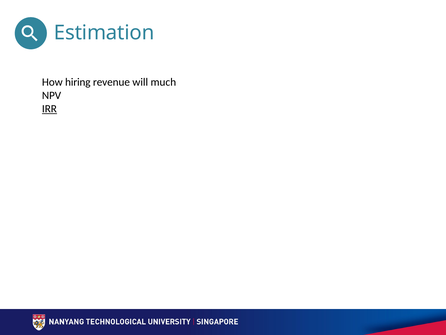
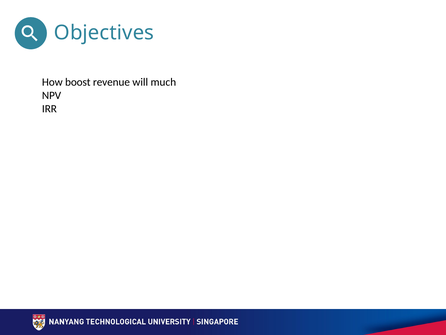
Estimation: Estimation -> Objectives (104, 33)
hiring: hiring -> boost (78, 82)
IRR underline: present -> none (49, 109)
